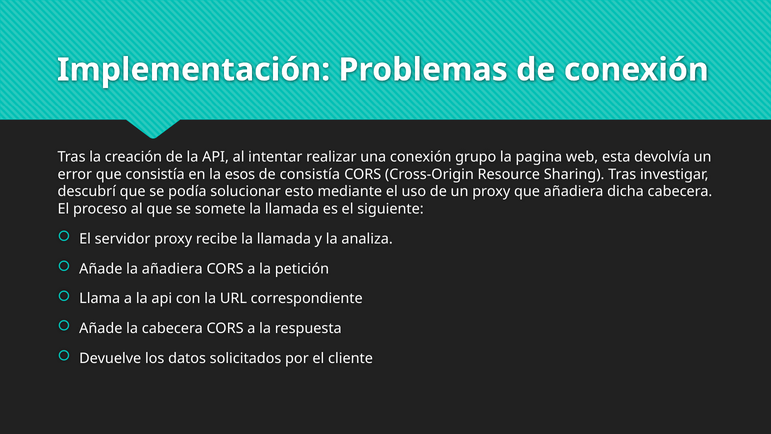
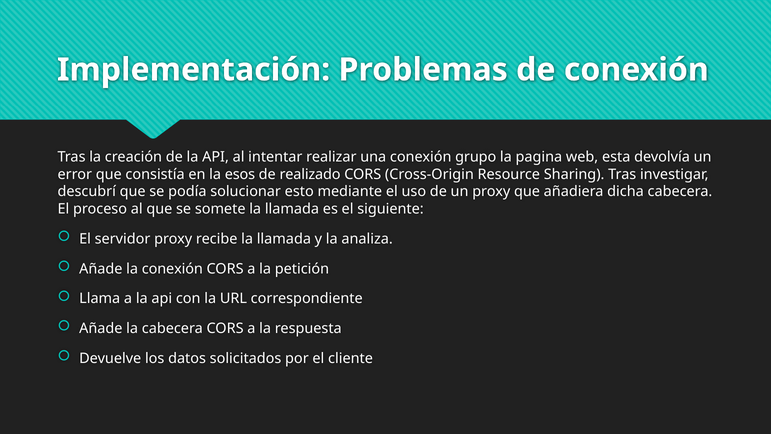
de consistía: consistía -> realizado (310, 174)
la añadiera: añadiera -> conexión (172, 269)
